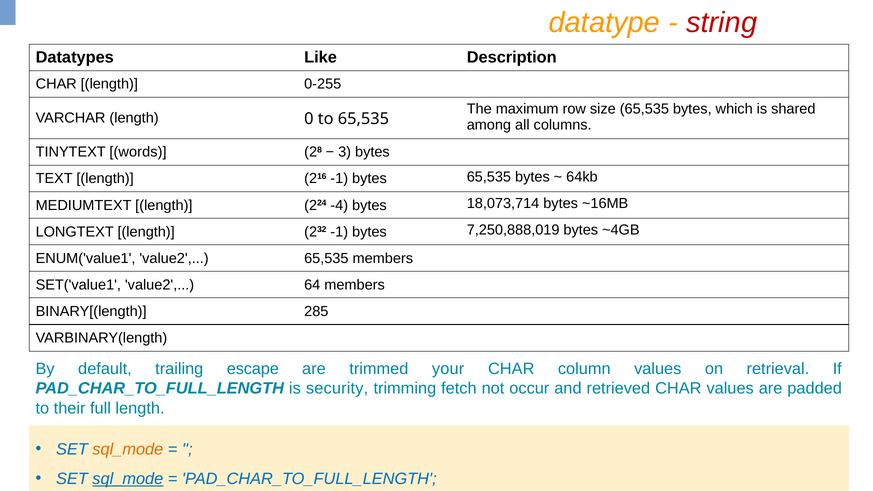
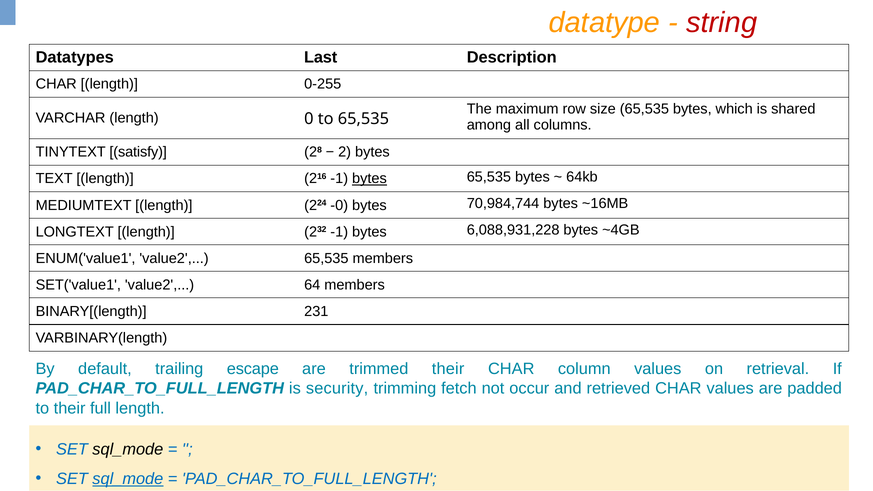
Like: Like -> Last (321, 57)
words: words -> satisfy (138, 152)
3: 3 -> 2 (345, 152)
bytes underline: none -> present (369, 179)
-4: -4 -> -0 (339, 205)
18,073,714: 18,073,714 -> 70,984,744 (503, 203)
7,250,888,019: 7,250,888,019 -> 6,088,931,228 (513, 230)
285: 285 -> 231 (316, 311)
trimmed your: your -> their (448, 369)
sql_mode colour: orange -> black (128, 449)
